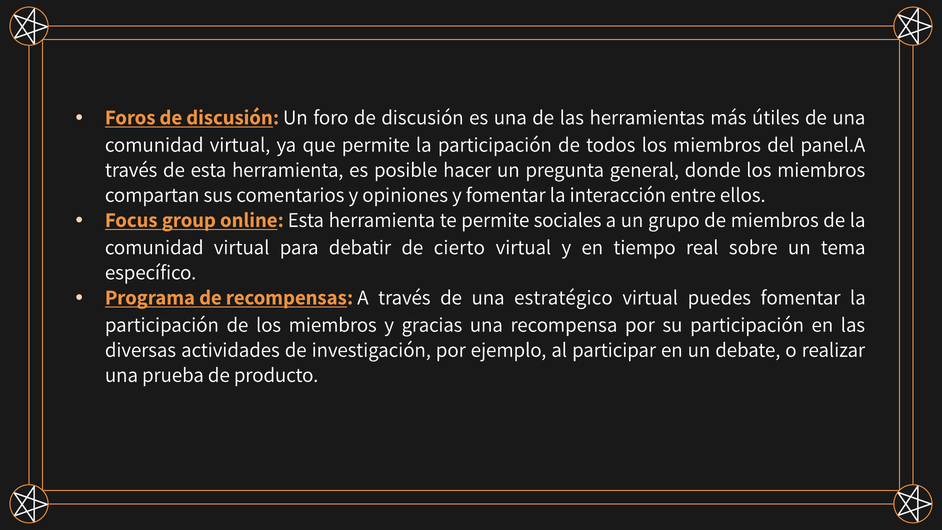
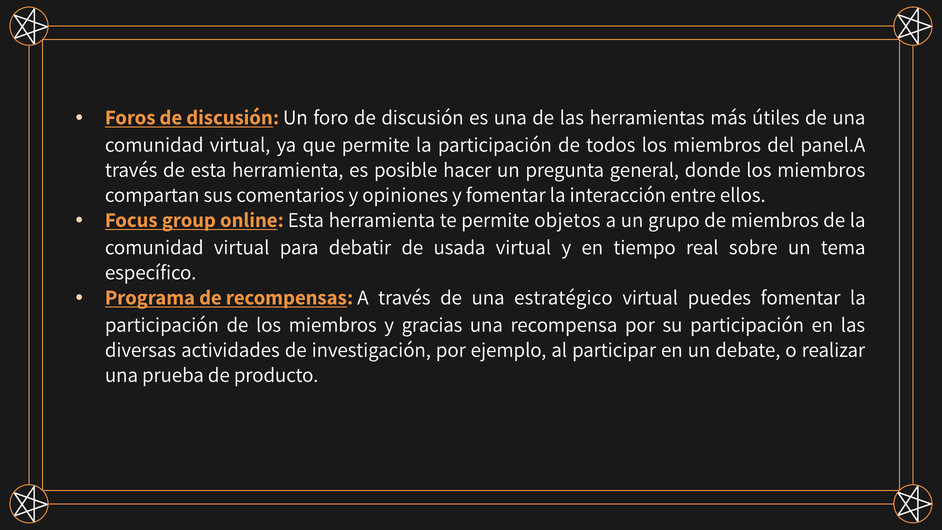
sociales: sociales -> objetos (567, 220)
cierto: cierto -> usada (459, 247)
